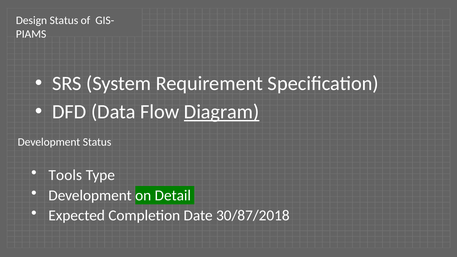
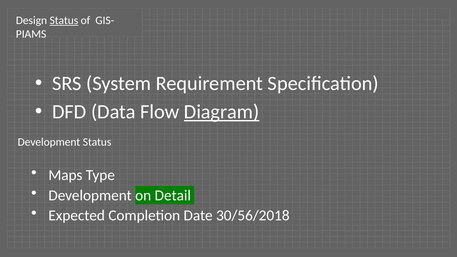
Status underline: none -> present (64, 20)
Tools: Tools -> Maps (65, 175)
30/87/2018: 30/87/2018 -> 30/56/2018 (253, 216)
